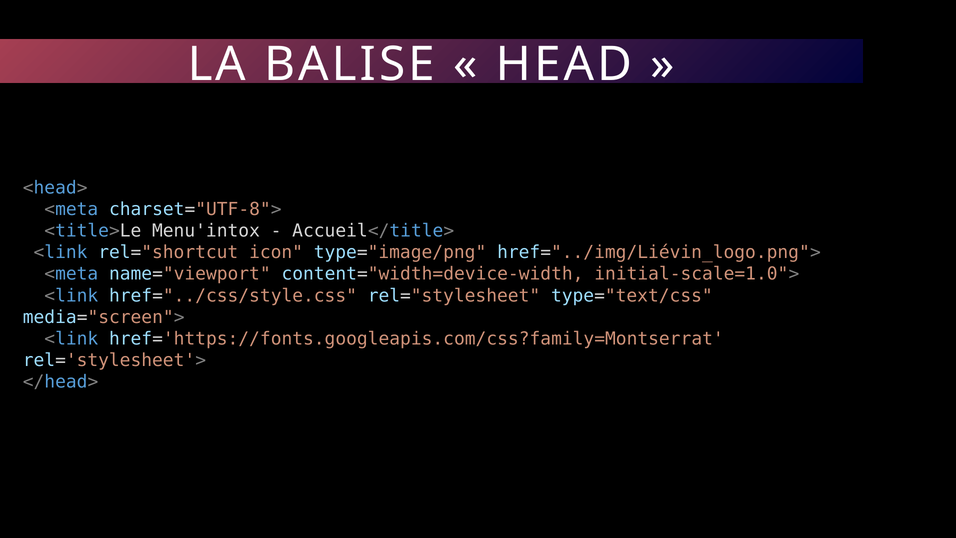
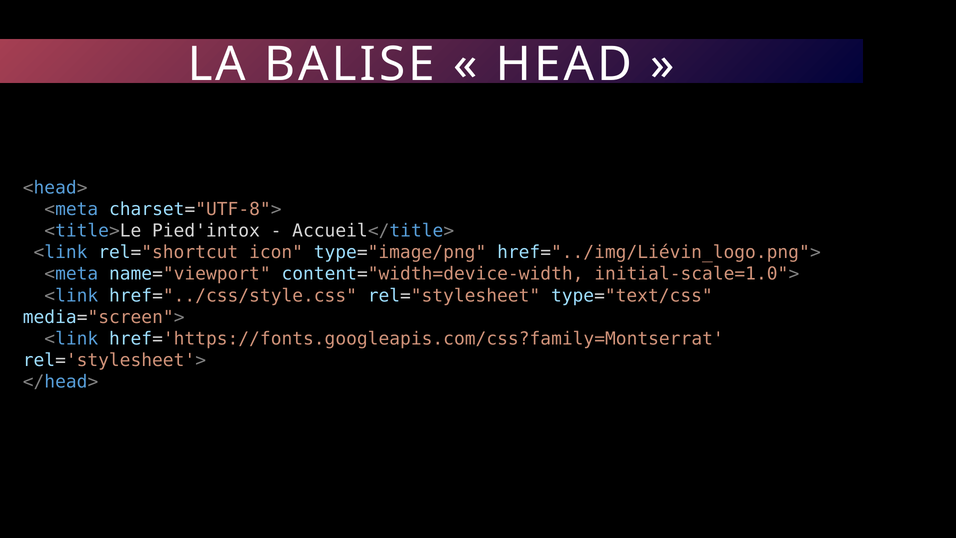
Menu'intox: Menu'intox -> Pied'intox (206, 231)
